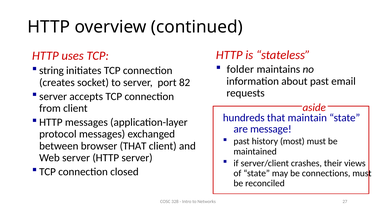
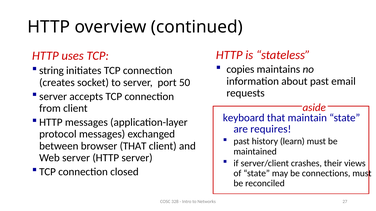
folder: folder -> copies (240, 70)
82: 82 -> 50 (185, 83)
hundreds: hundreds -> keyboard (244, 118)
message: message -> requires (271, 129)
most: most -> learn (292, 142)
